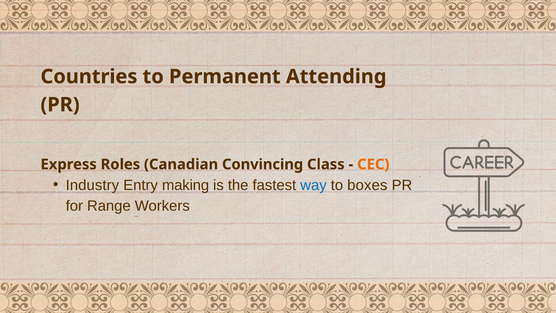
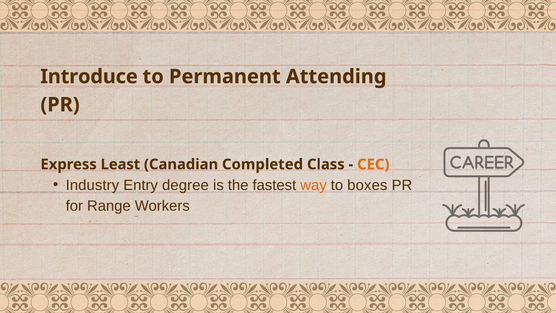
Countries: Countries -> Introduce (89, 77)
Roles: Roles -> Least (120, 164)
Convincing: Convincing -> Completed (263, 164)
making: making -> degree (185, 185)
way colour: blue -> orange (313, 185)
